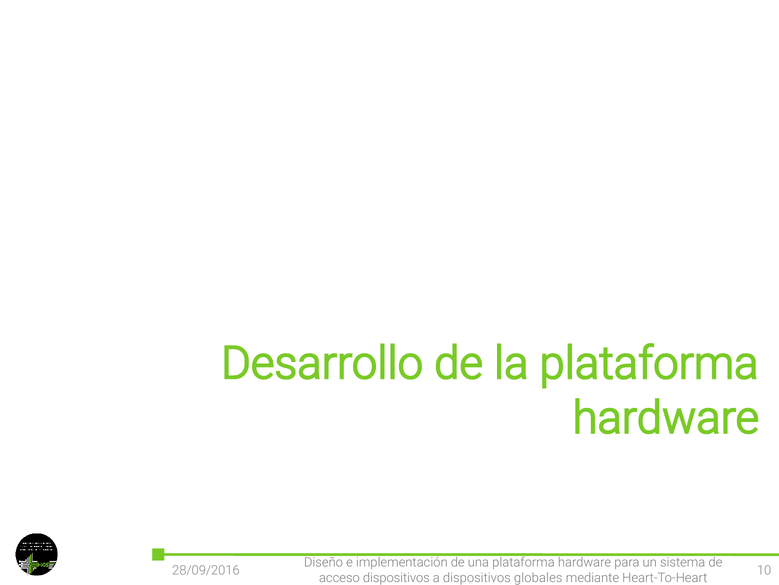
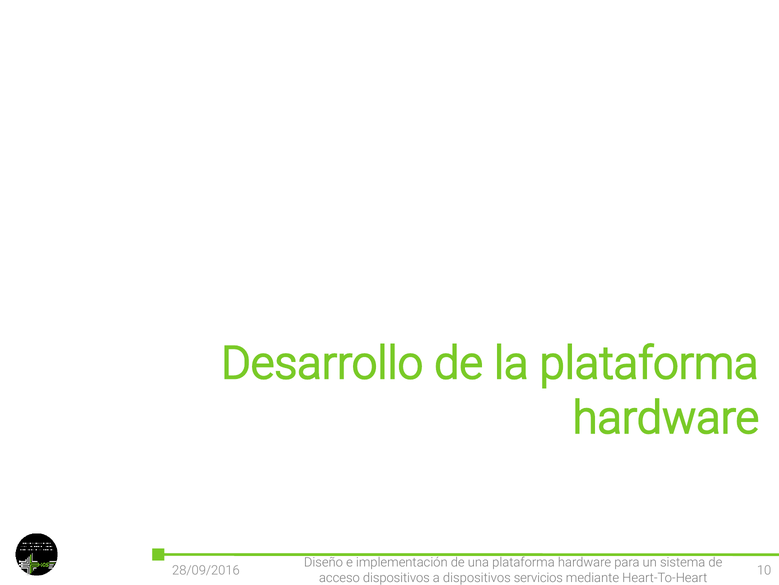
globales: globales -> servicios (538, 577)
